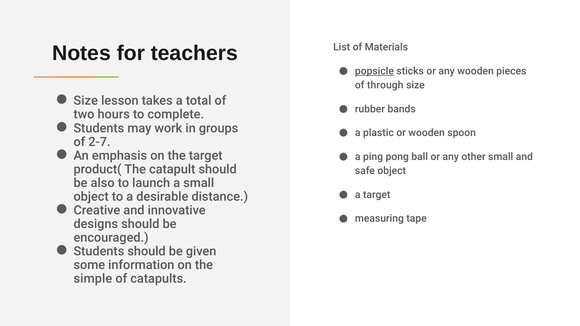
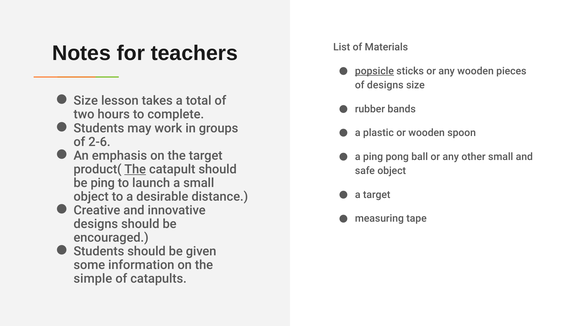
of through: through -> designs (385, 85)
2-7: 2-7 -> 2-6 (99, 142)
The underline: none -> present (135, 169)
be also: also -> ping (103, 183)
